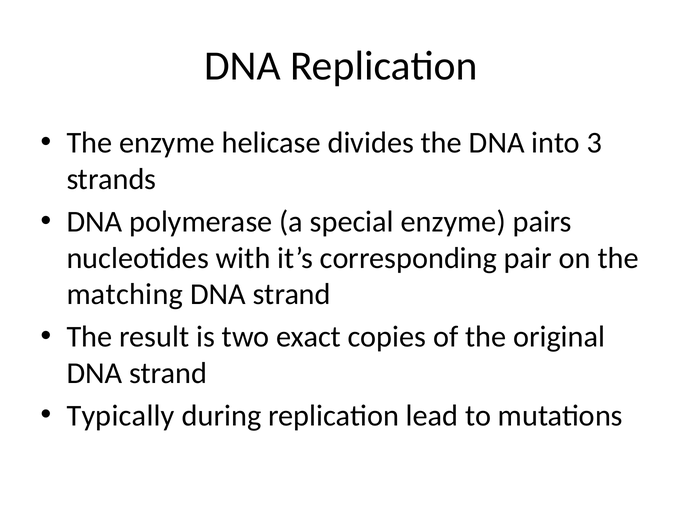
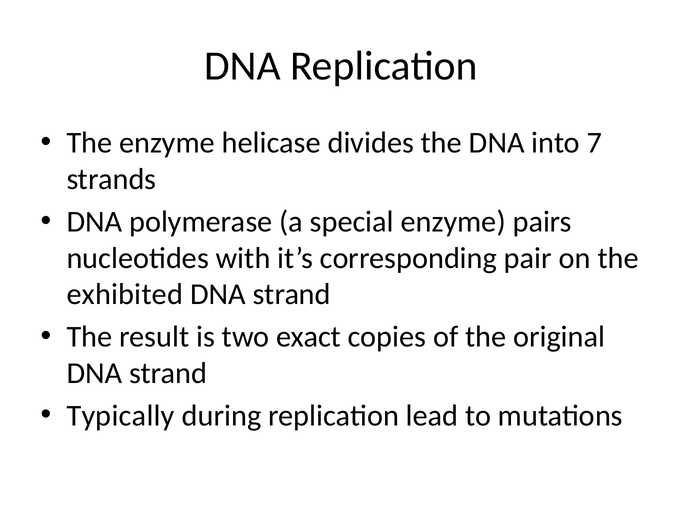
3: 3 -> 7 (594, 143)
matching: matching -> exhibited (125, 295)
